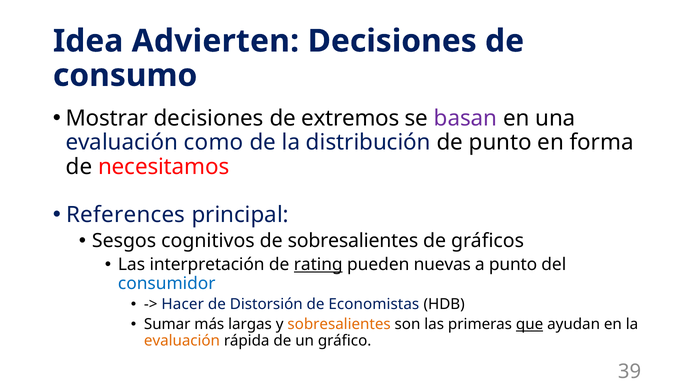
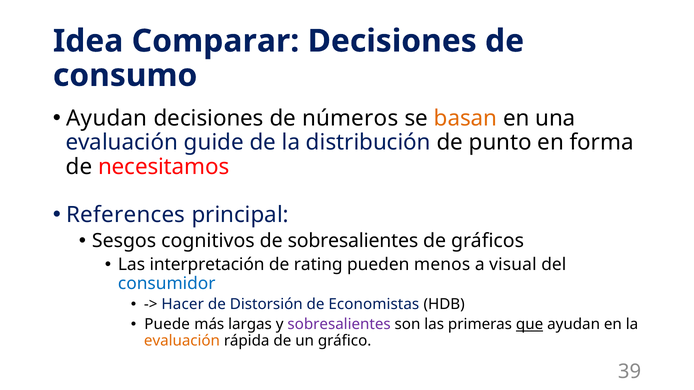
Advierten: Advierten -> Comparar (215, 41)
Mostrar: Mostrar -> Ayudan (107, 118)
extremos: extremos -> números (350, 118)
basan colour: purple -> orange (466, 118)
como: como -> guide (214, 143)
rating underline: present -> none (318, 265)
nuevas: nuevas -> menos (442, 265)
a punto: punto -> visual (513, 265)
Sumar: Sumar -> Puede (167, 325)
sobresalientes colour: orange -> purple (339, 325)
